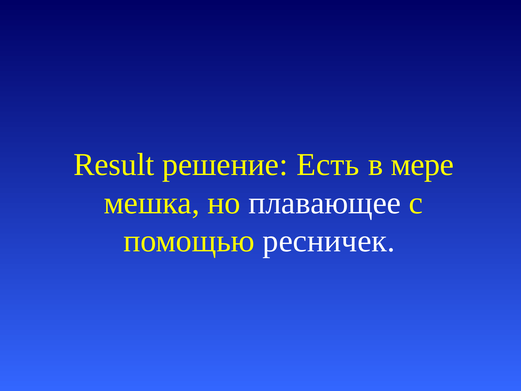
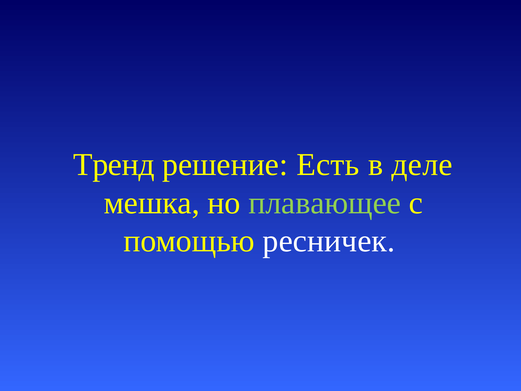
Result: Result -> Тренд (114, 165)
мере: мере -> деле (422, 165)
плавающее colour: white -> light green (325, 203)
